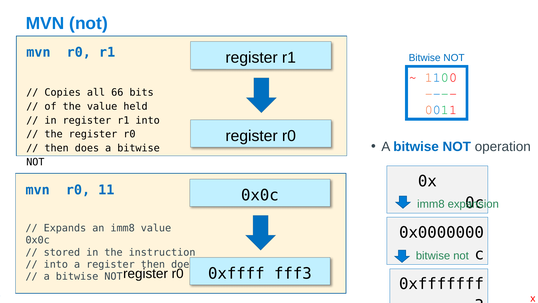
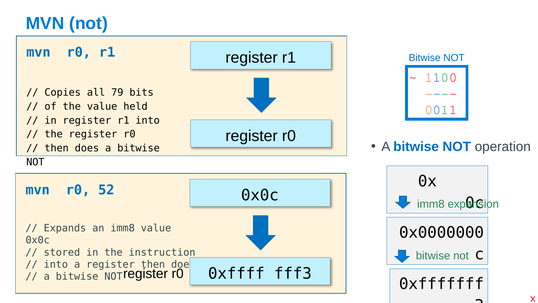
66: 66 -> 79 (117, 92)
11: 11 -> 52 (106, 190)
